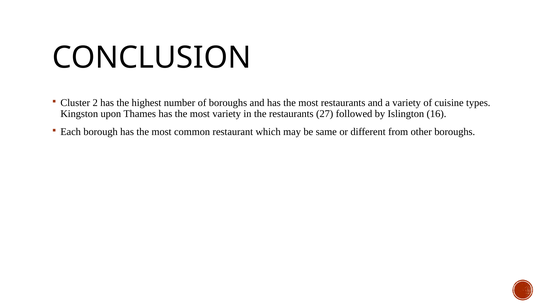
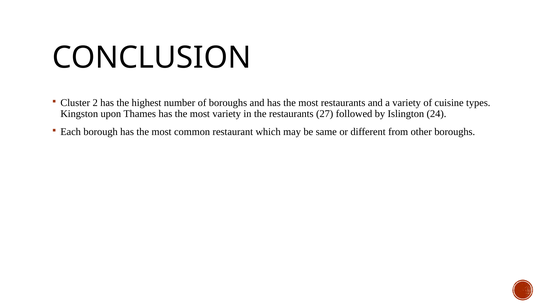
16: 16 -> 24 (436, 114)
